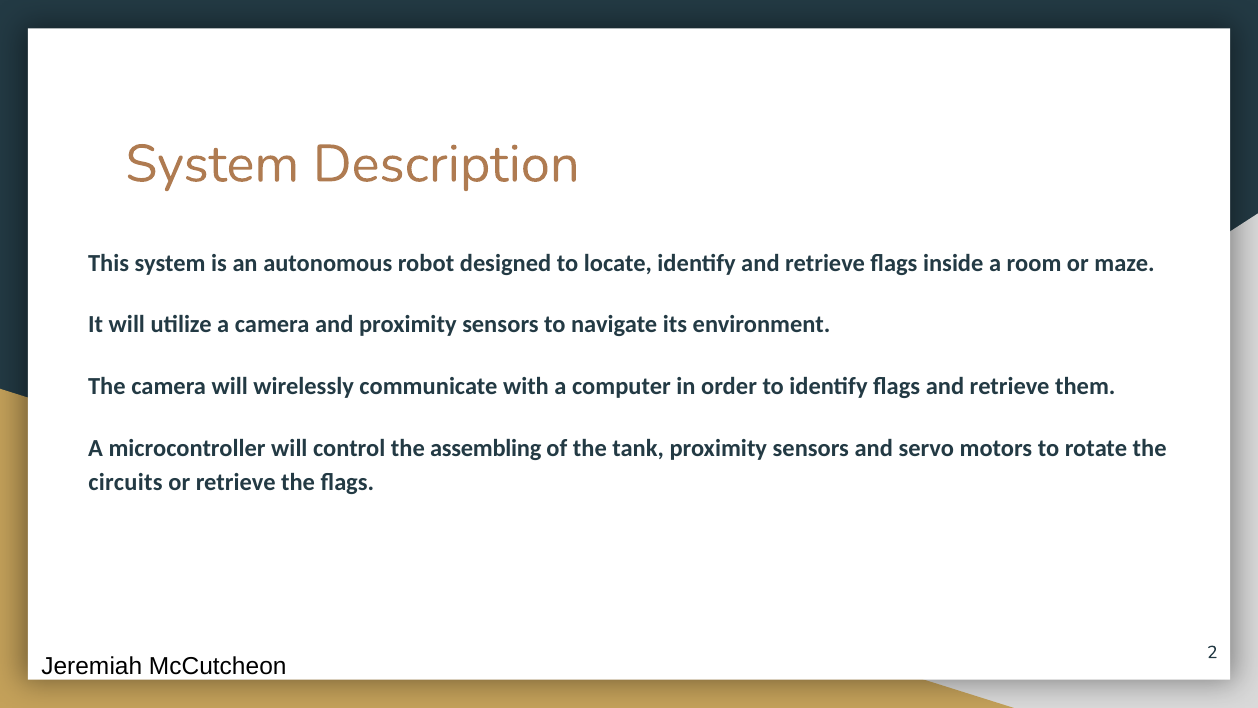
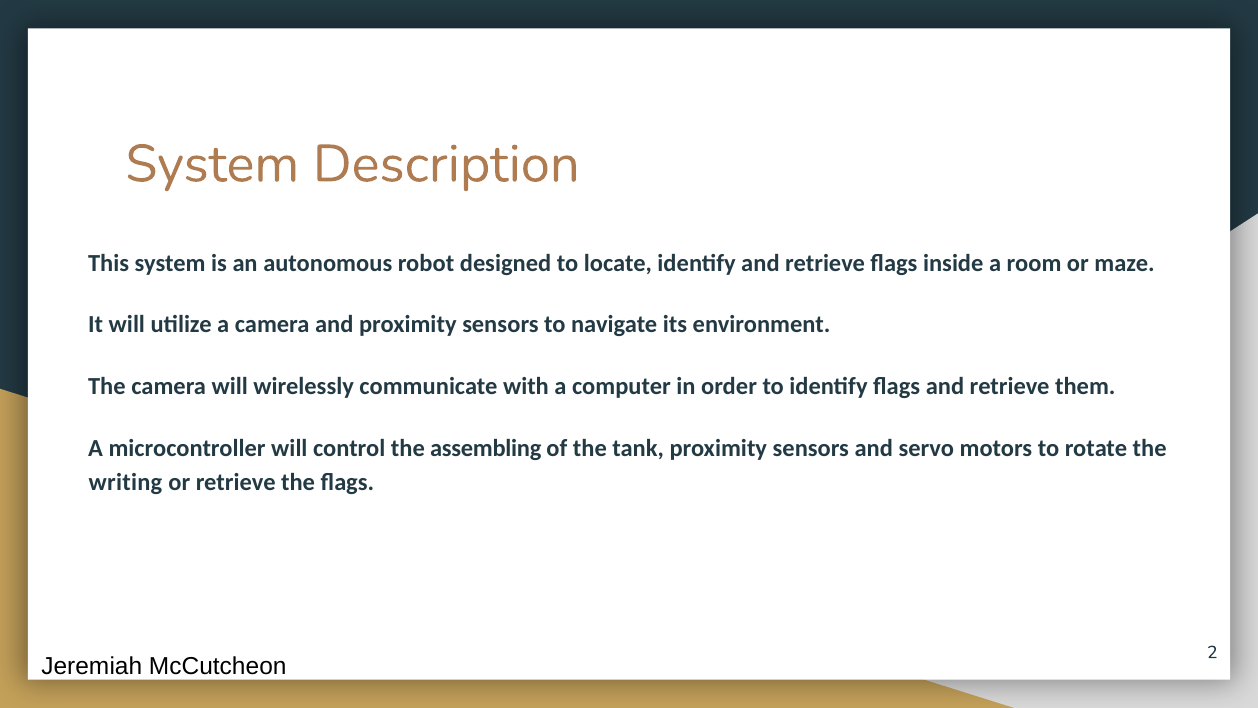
circuits: circuits -> writing (125, 482)
